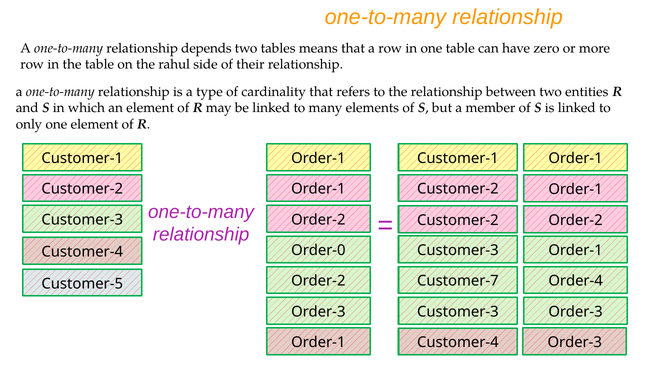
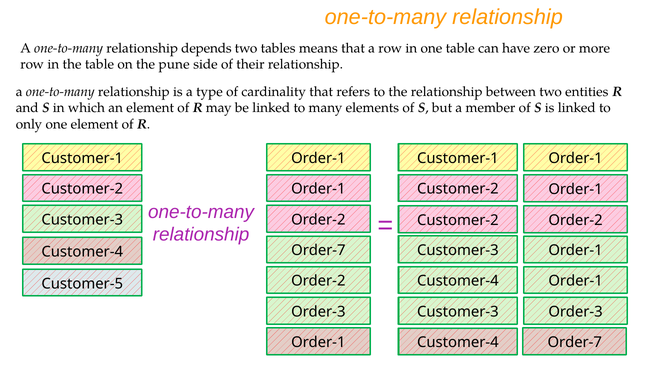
rahul: rahul -> pune (174, 65)
Order-0: Order-0 -> Order-7 (318, 251)
Customer-7: Customer-7 -> Customer-4 (458, 281)
Order-4: Order-4 -> Order-1 (576, 281)
Customer-4 Order-3: Order-3 -> Order-7 (575, 342)
